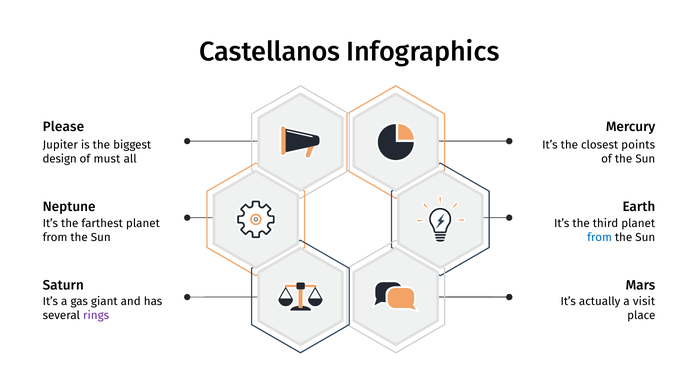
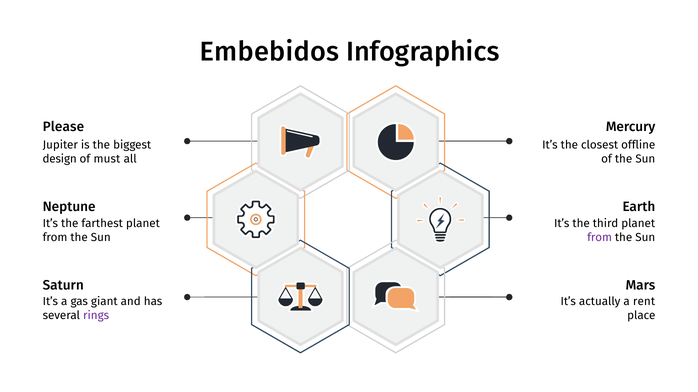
Castellanos: Castellanos -> Embebidos (269, 52)
points: points -> offline (638, 145)
from colour: blue -> purple (600, 238)
visit: visit -> rent (644, 302)
